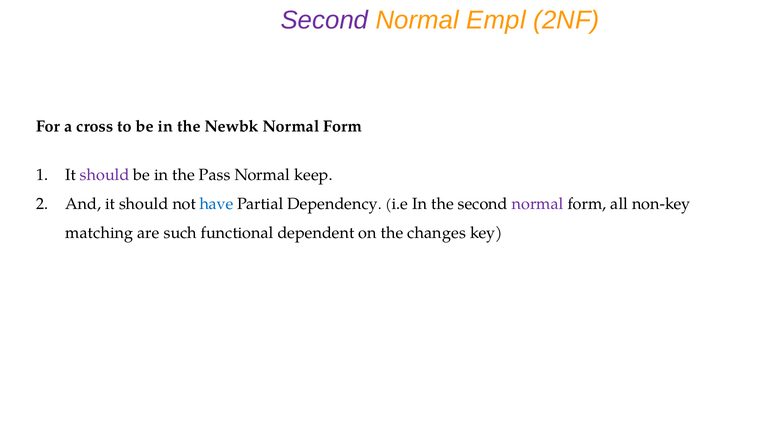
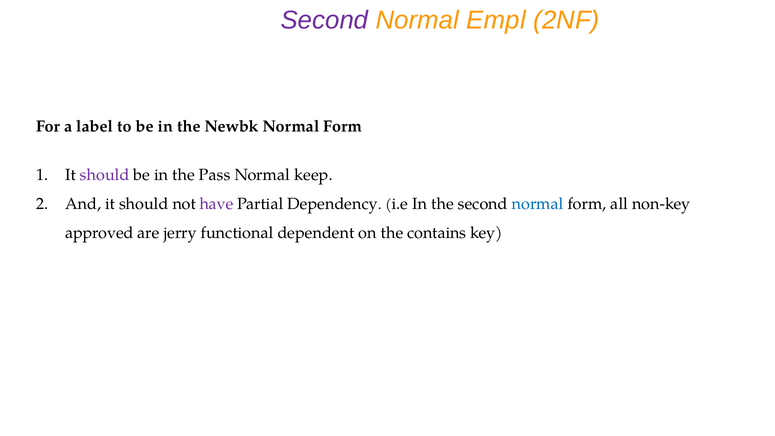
cross: cross -> label (95, 126)
have colour: blue -> purple (217, 204)
normal colour: purple -> blue (538, 204)
matching: matching -> approved (99, 233)
such: such -> jerry (180, 233)
changes: changes -> contains (437, 233)
